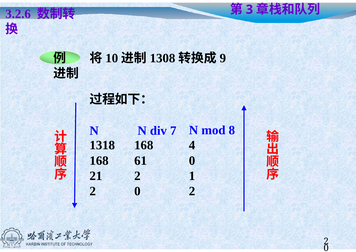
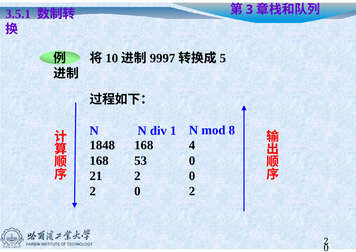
3.2.6: 3.2.6 -> 3.5.1 (18, 14)
1308: 1308 -> 9997 (162, 58)
9: 9 -> 5 (223, 58)
7: 7 -> 1 (173, 131)
1318: 1318 -> 1848 (102, 145)
61: 61 -> 53 (141, 160)
21 2 1: 1 -> 0 (192, 176)
